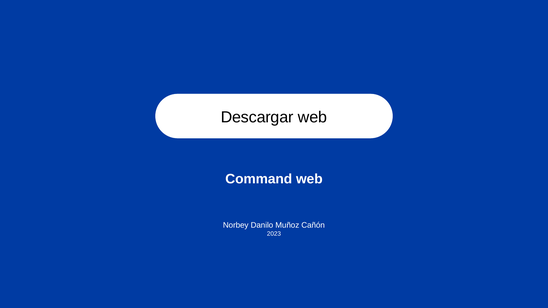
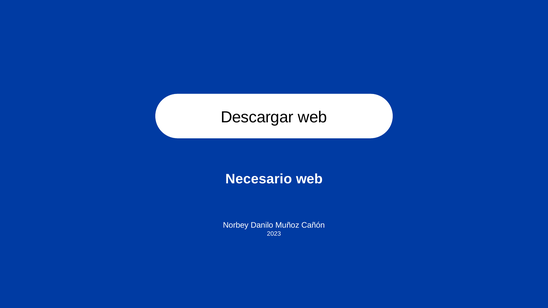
Command: Command -> Necesario (259, 179)
